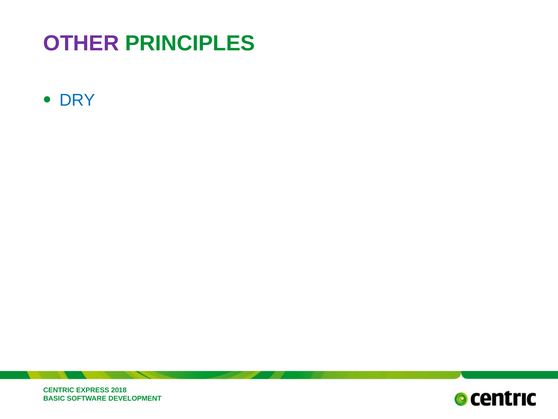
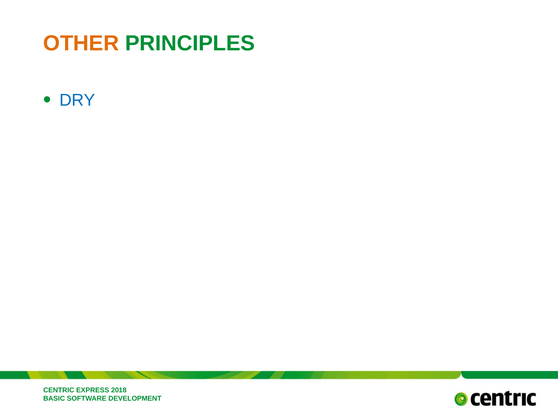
OTHER colour: purple -> orange (81, 43)
